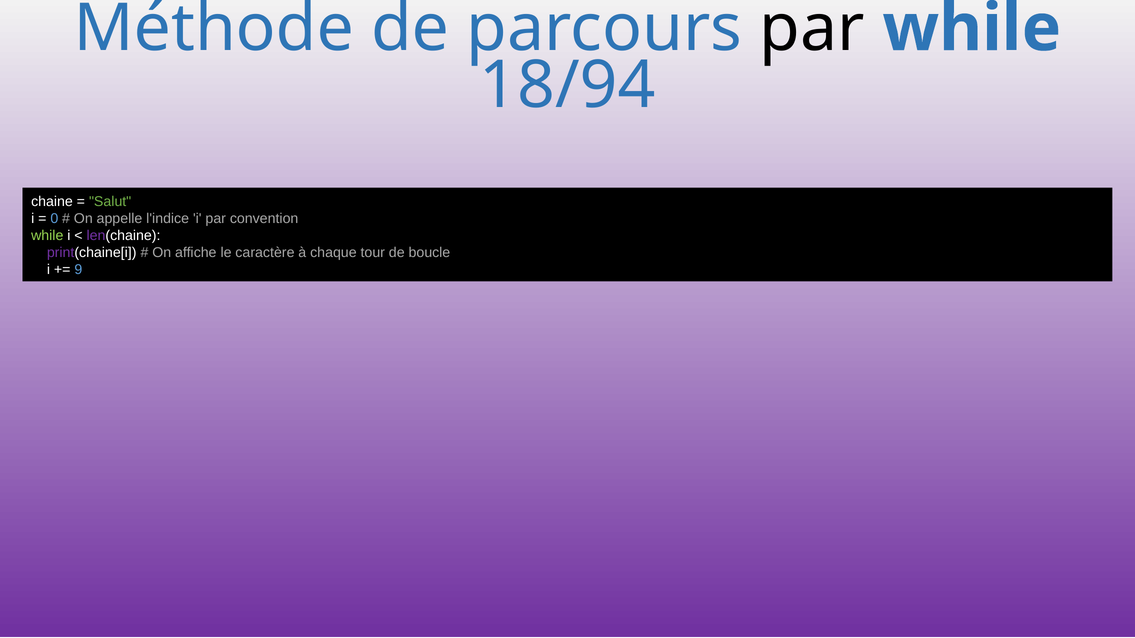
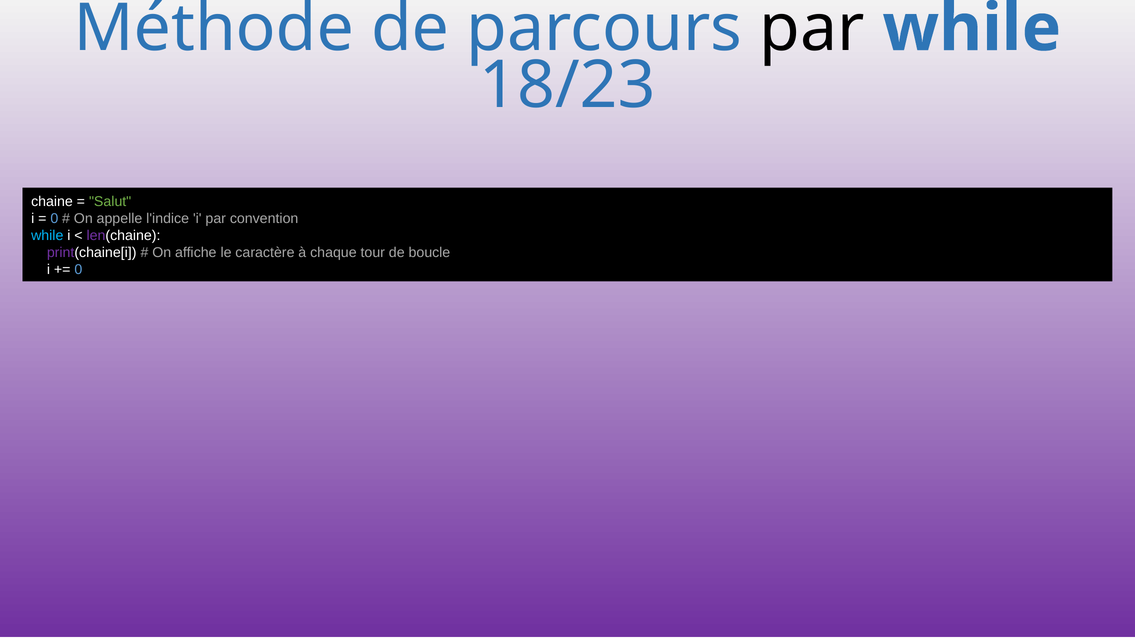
18/94: 18/94 -> 18/23 (567, 86)
while colour: light green -> light blue (47, 236)
9: 9 -> 0 (78, 270)
